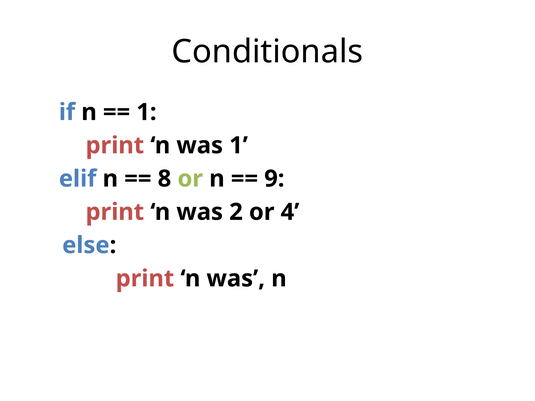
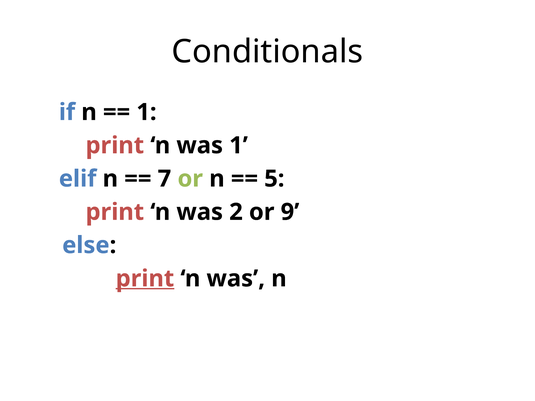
8: 8 -> 7 (164, 179)
9: 9 -> 5 (274, 179)
4: 4 -> 9 (290, 212)
print underline: none -> present (145, 279)
